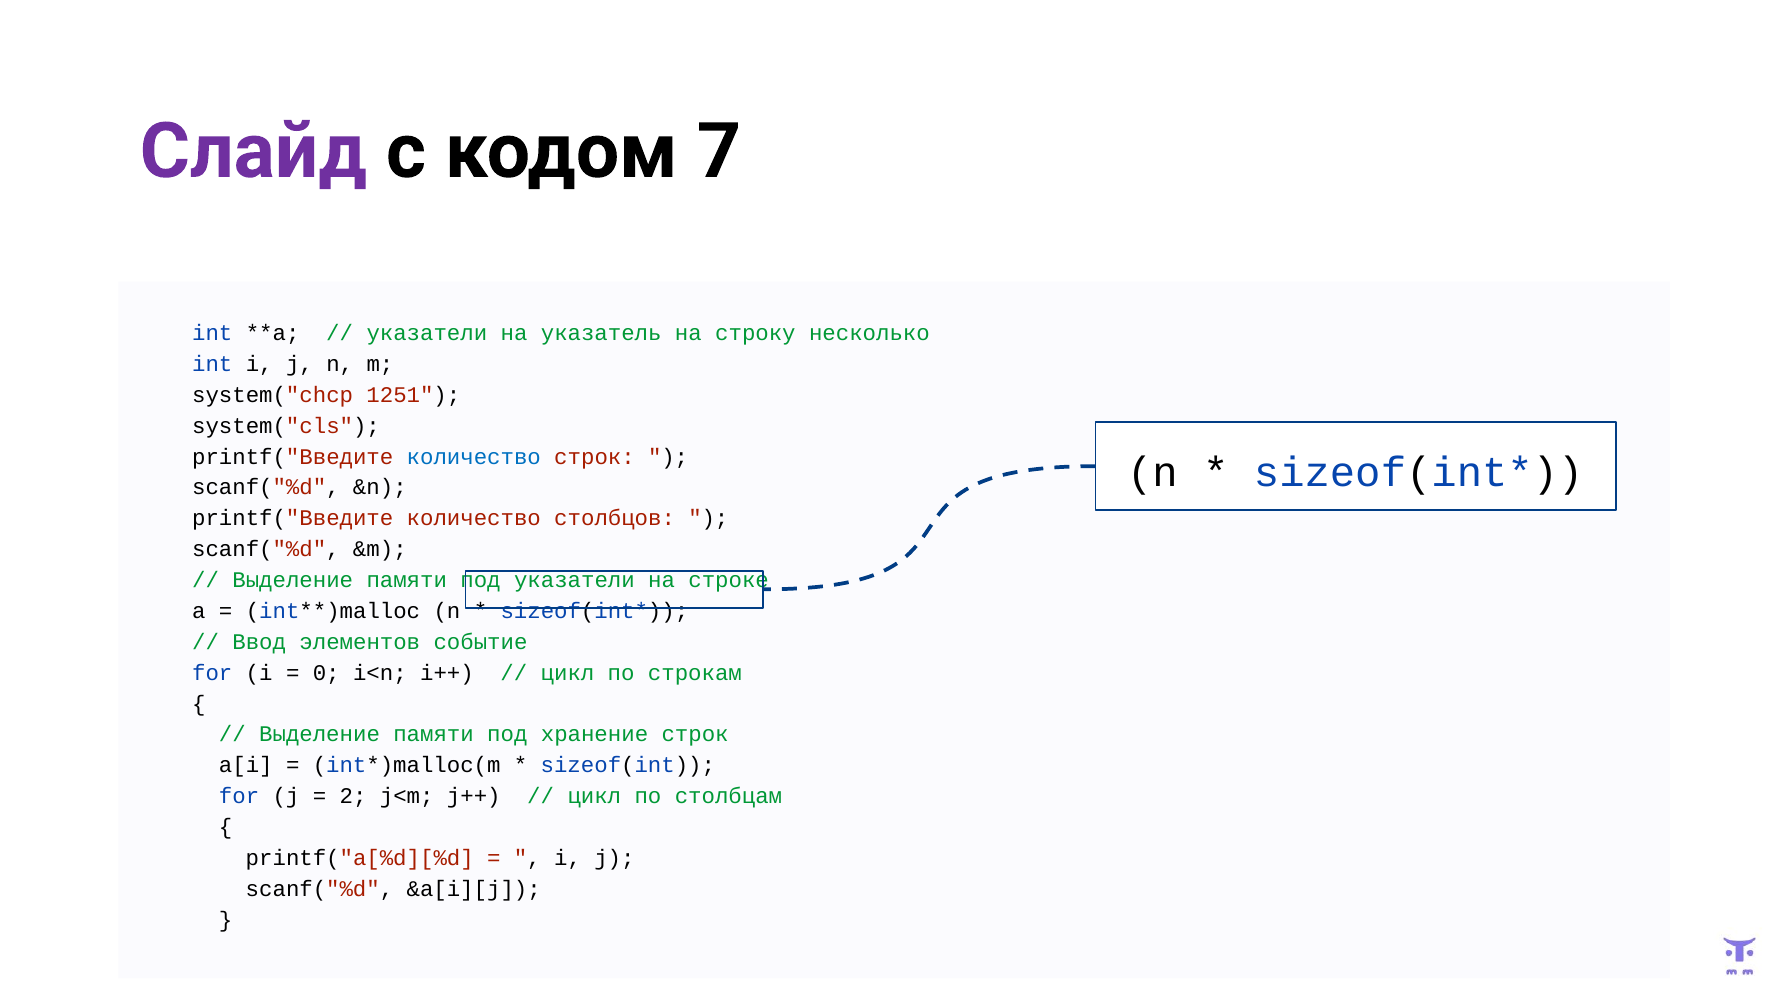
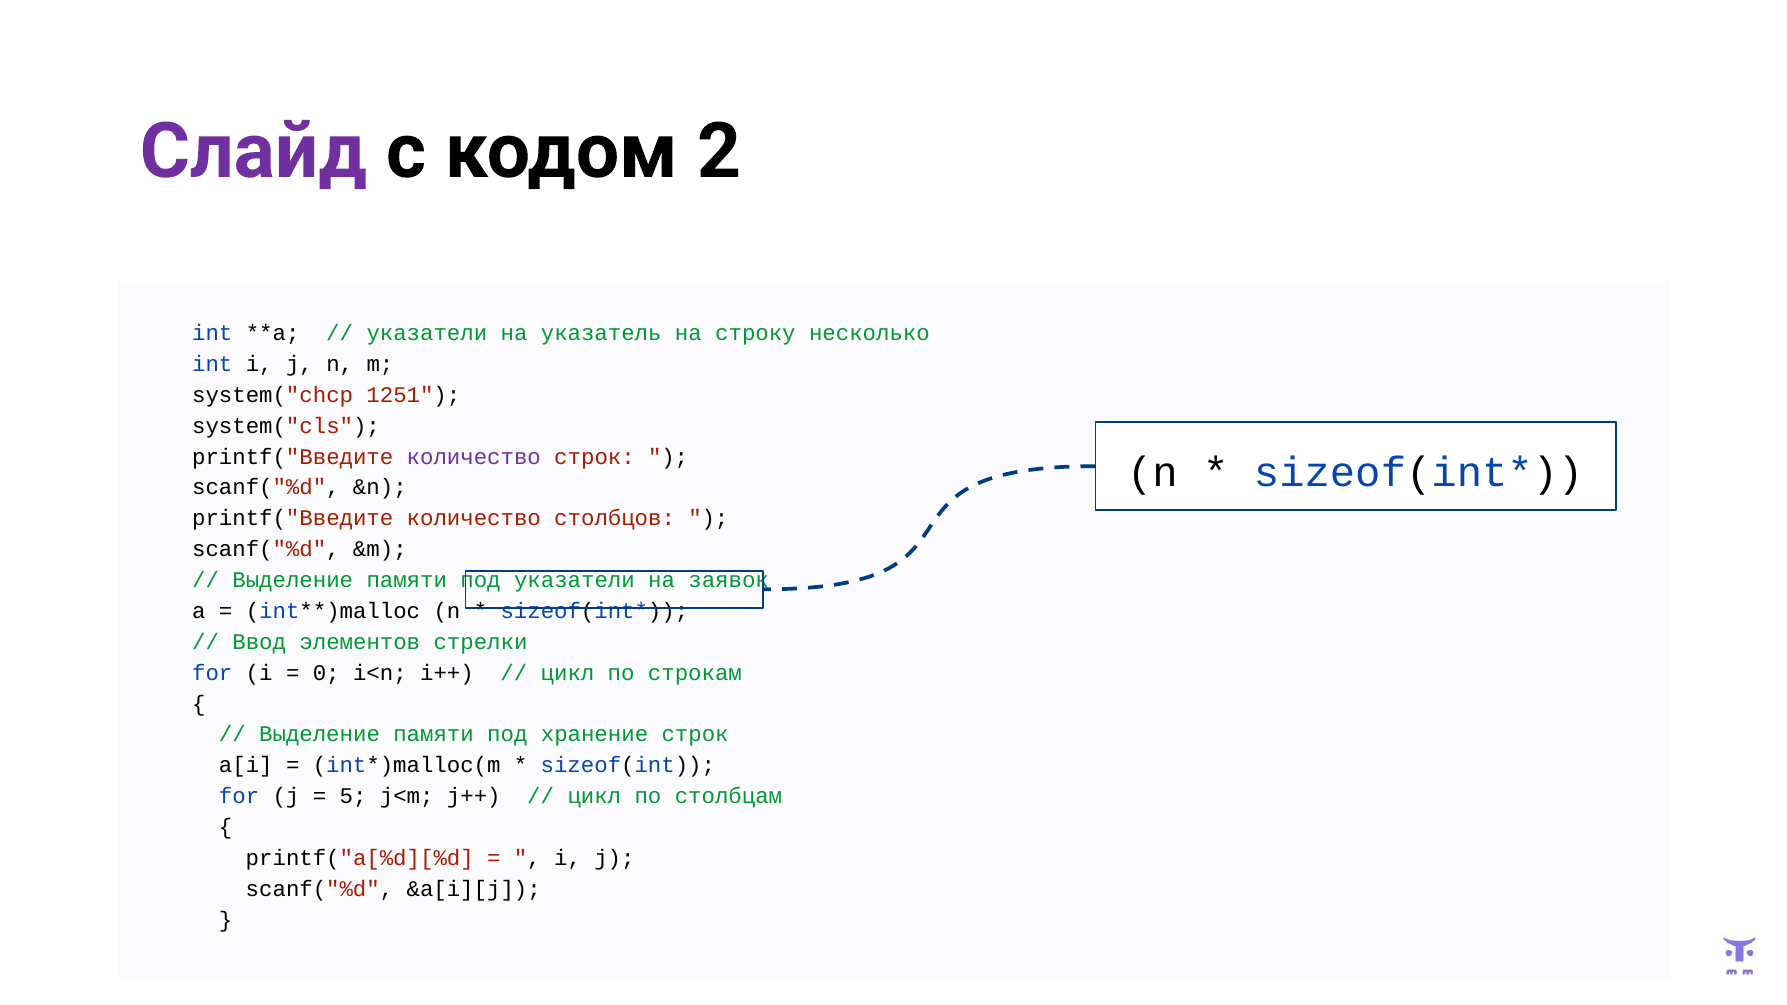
7: 7 -> 2 (719, 152)
количество colour: blue -> purple (474, 457)
строке: строке -> заявок (729, 580)
событие: событие -> стрелки (481, 642)
2: 2 -> 5 (353, 796)
